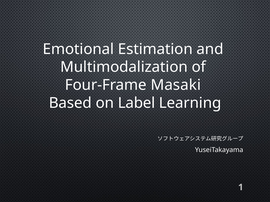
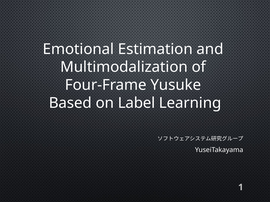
Masaki: Masaki -> Yusuke (176, 85)
